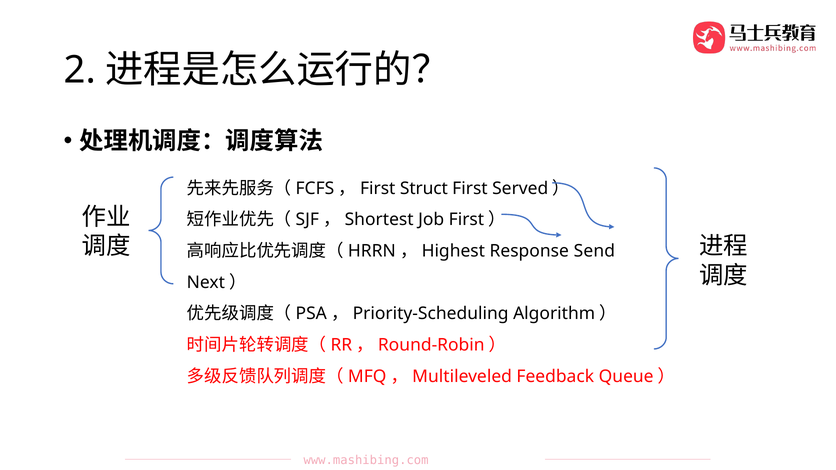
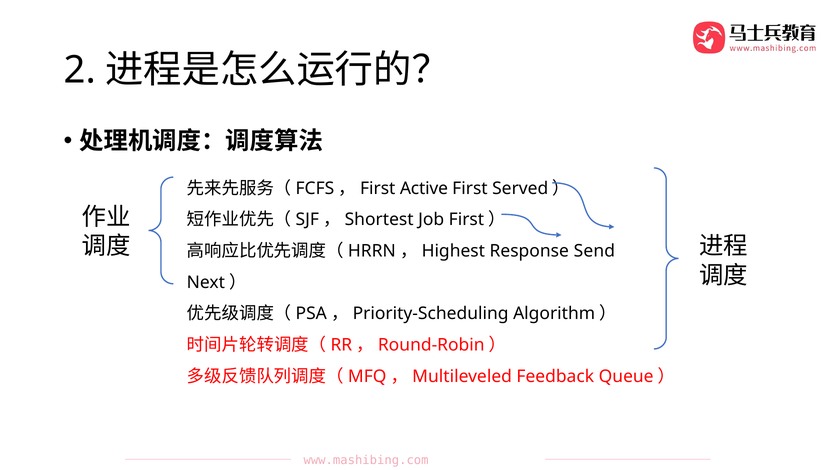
Struct: Struct -> Active (424, 188)
